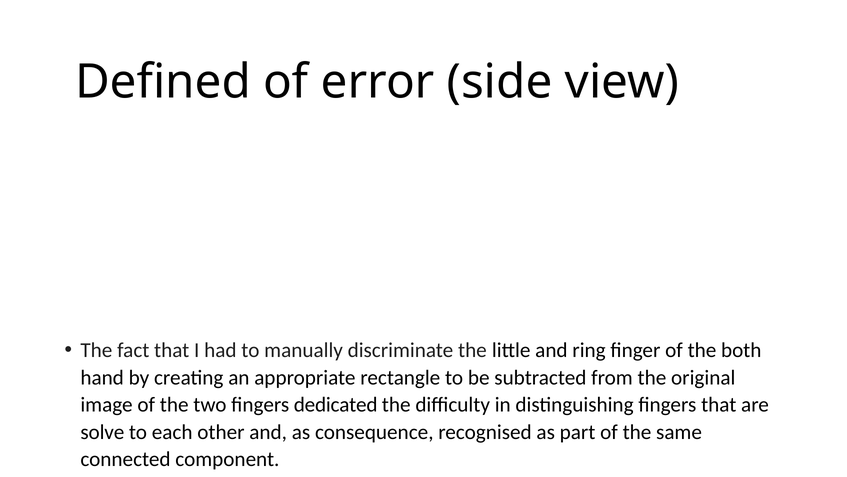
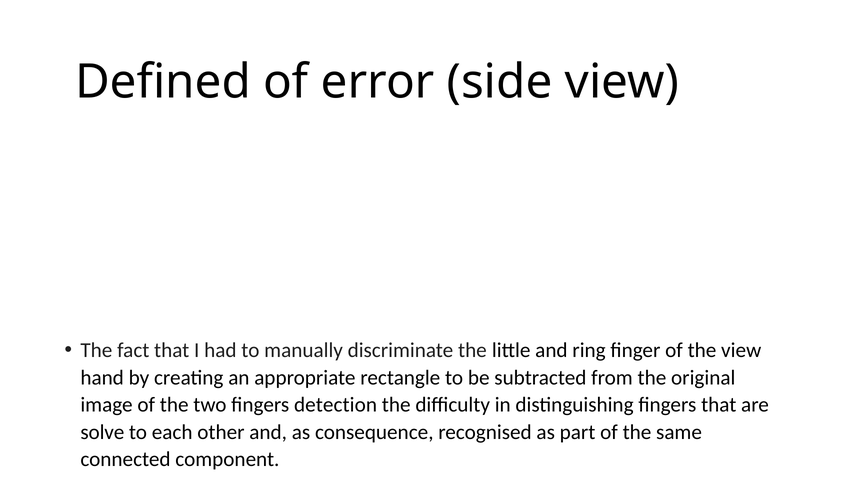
the both: both -> view (741, 350)
dedicated: dedicated -> detection (336, 404)
